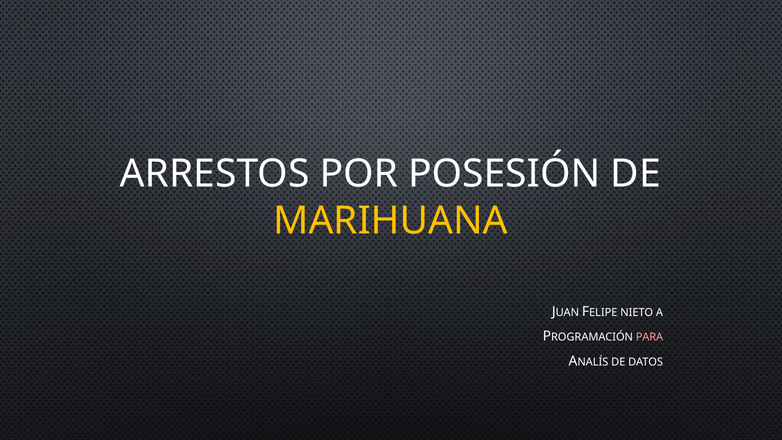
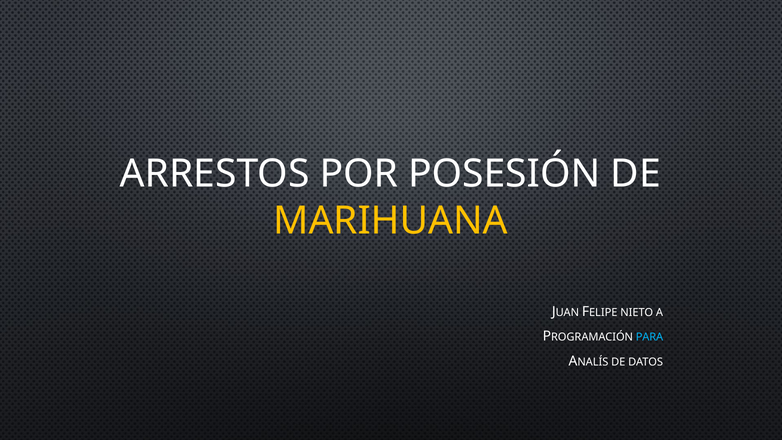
PARA colour: pink -> light blue (649, 337)
